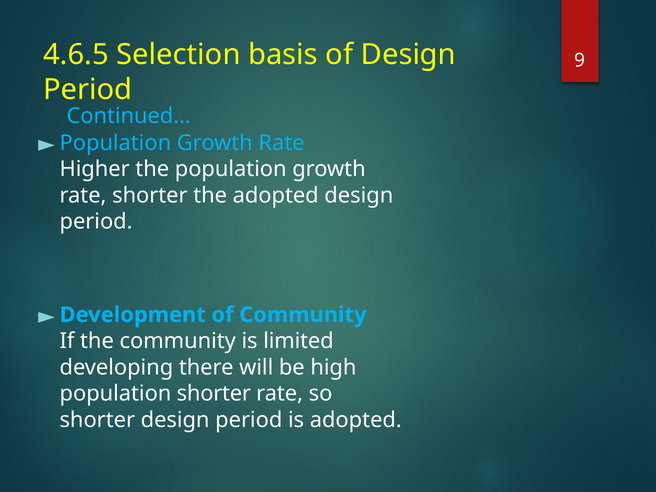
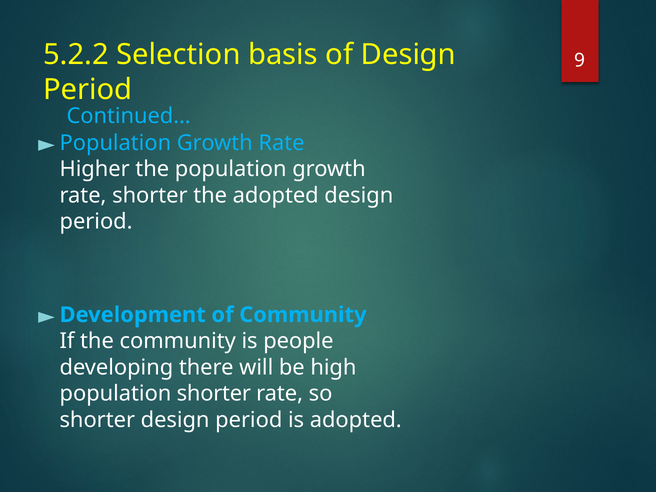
4.6.5: 4.6.5 -> 5.2.2 (76, 54)
limited: limited -> people (298, 341)
